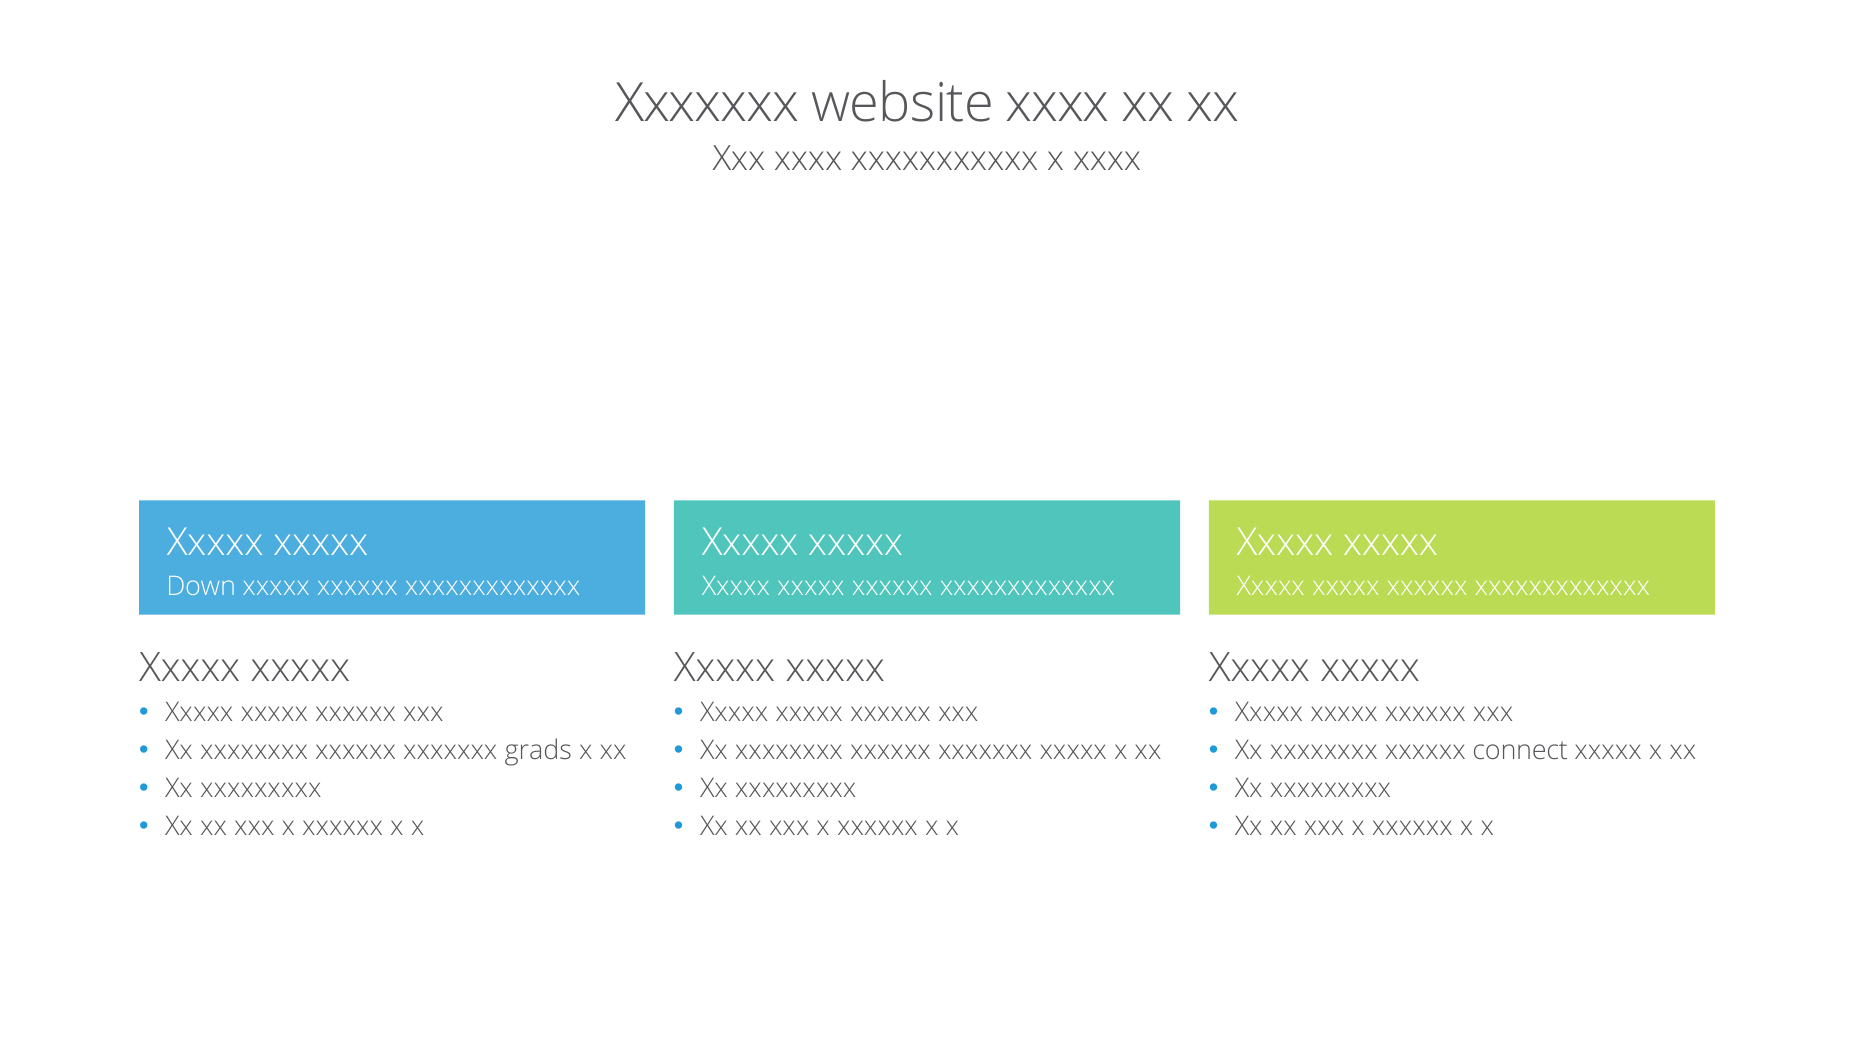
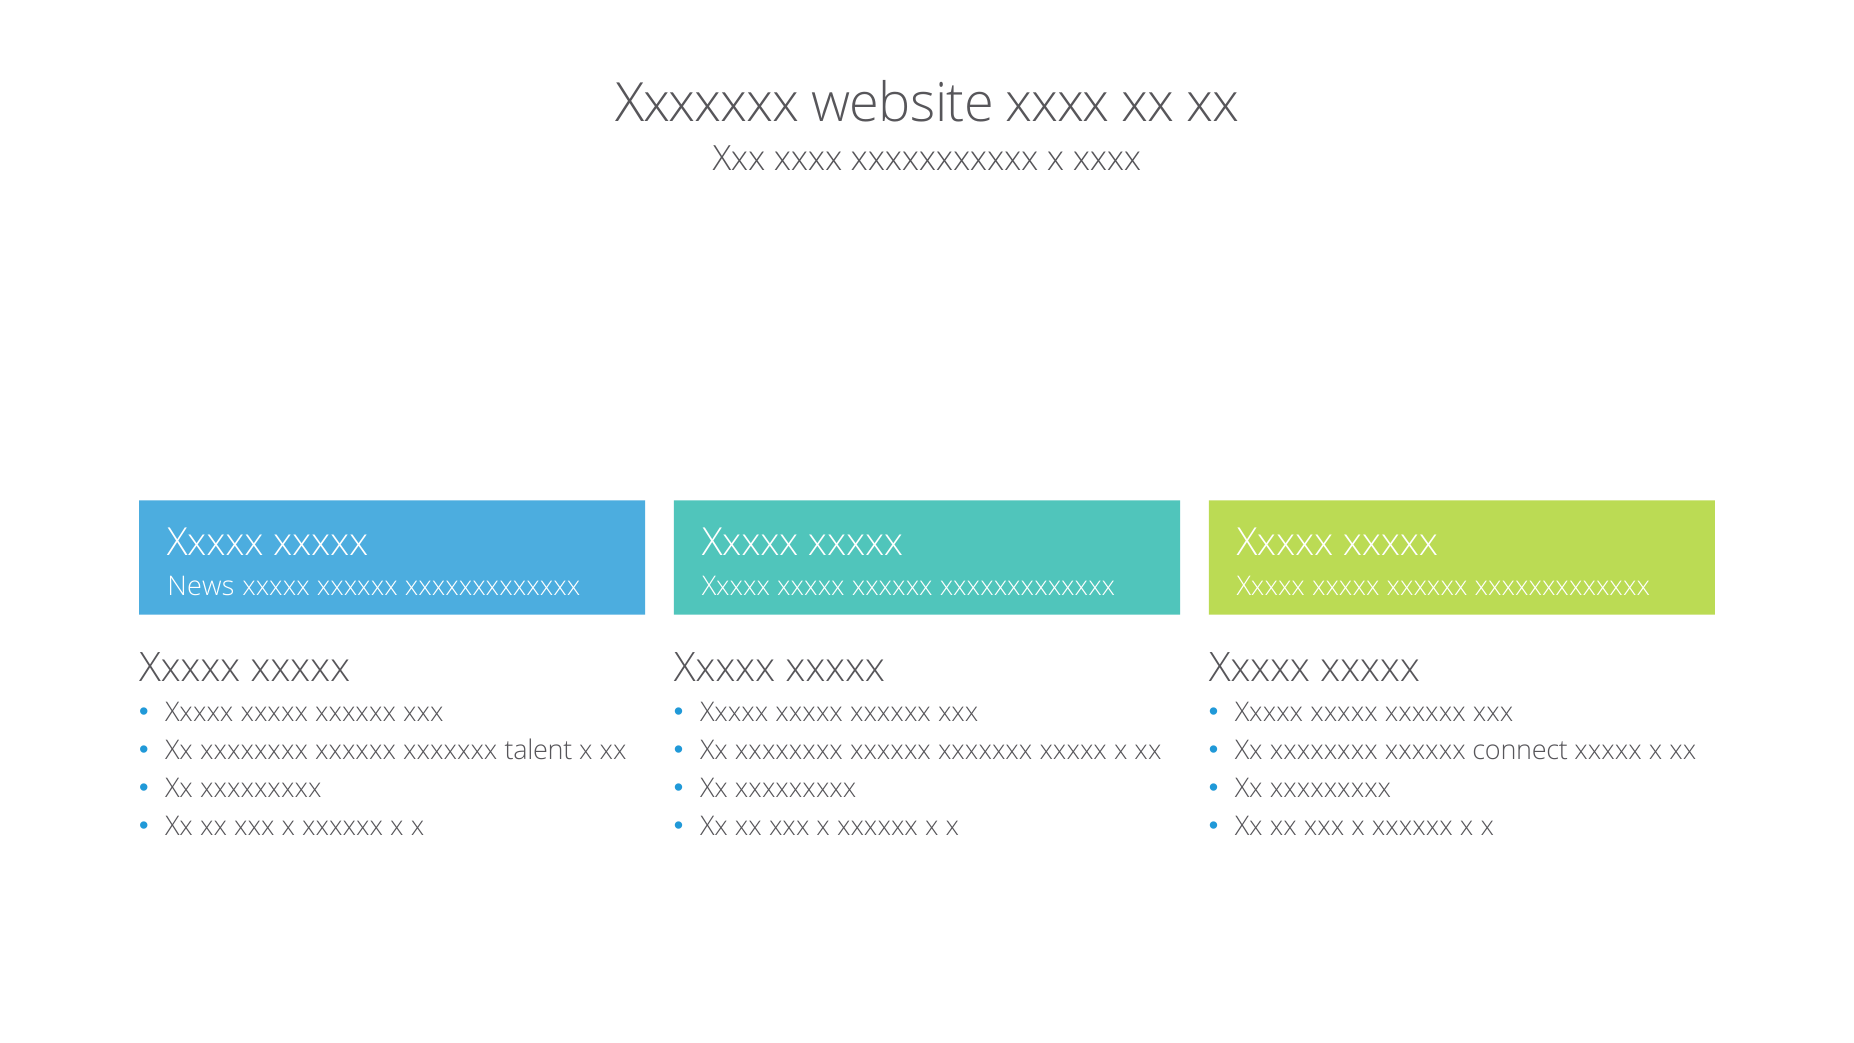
Down: Down -> News (201, 586)
grads: grads -> talent (538, 751)
